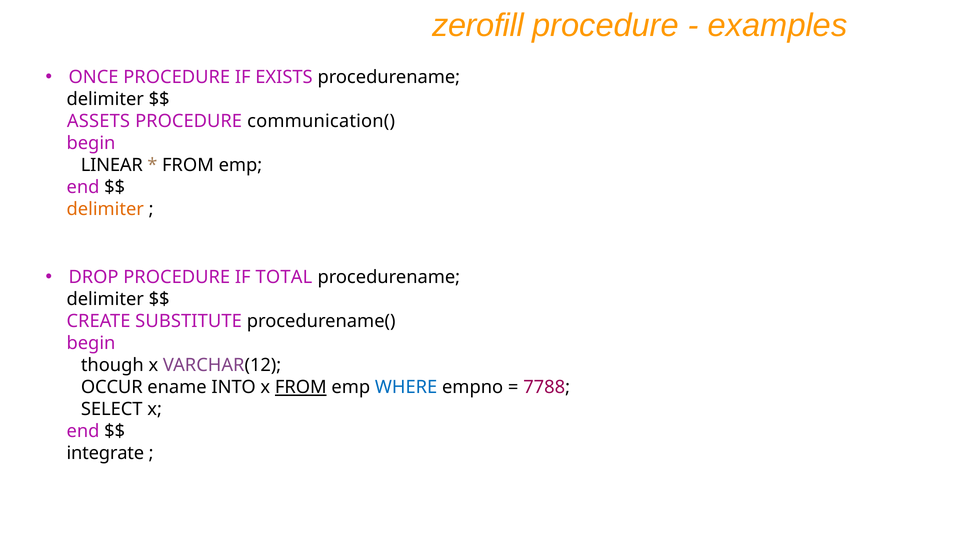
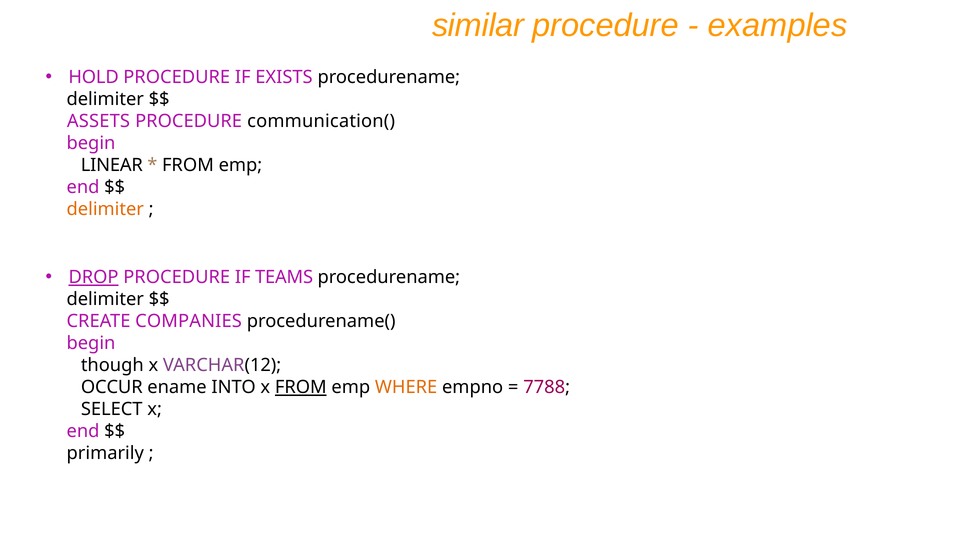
zerofill: zerofill -> similar (478, 25)
ONCE: ONCE -> HOLD (94, 77)
DROP underline: none -> present (94, 277)
TOTAL: TOTAL -> TEAMS (284, 277)
SUBSTITUTE: SUBSTITUTE -> COMPANIES (189, 321)
WHERE colour: blue -> orange (406, 387)
integrate: integrate -> primarily (105, 453)
